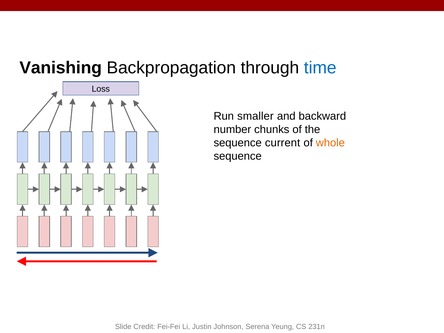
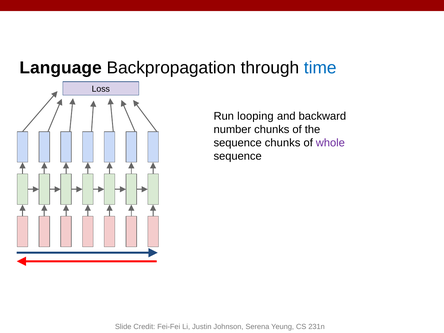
Vanishing: Vanishing -> Language (61, 68)
smaller: smaller -> looping (255, 116)
sequence current: current -> chunks (283, 143)
whole colour: orange -> purple (330, 143)
